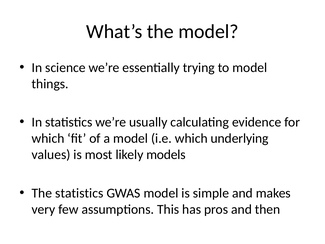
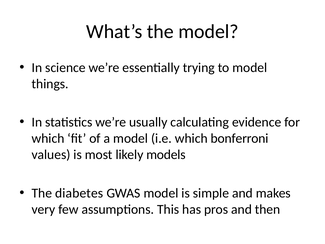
underlying: underlying -> bonferroni (240, 138)
The statistics: statistics -> diabetes (79, 193)
